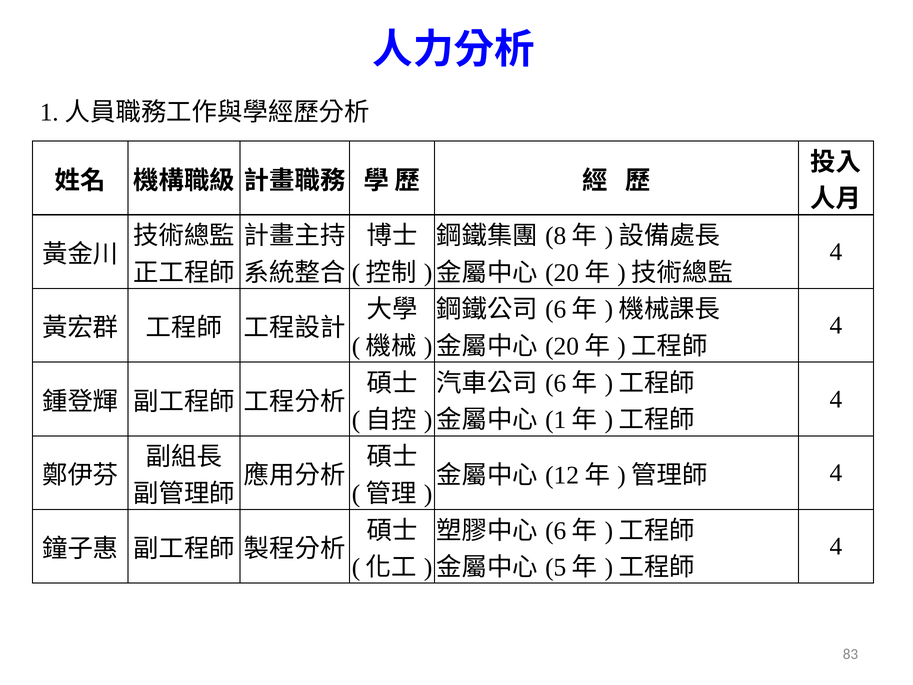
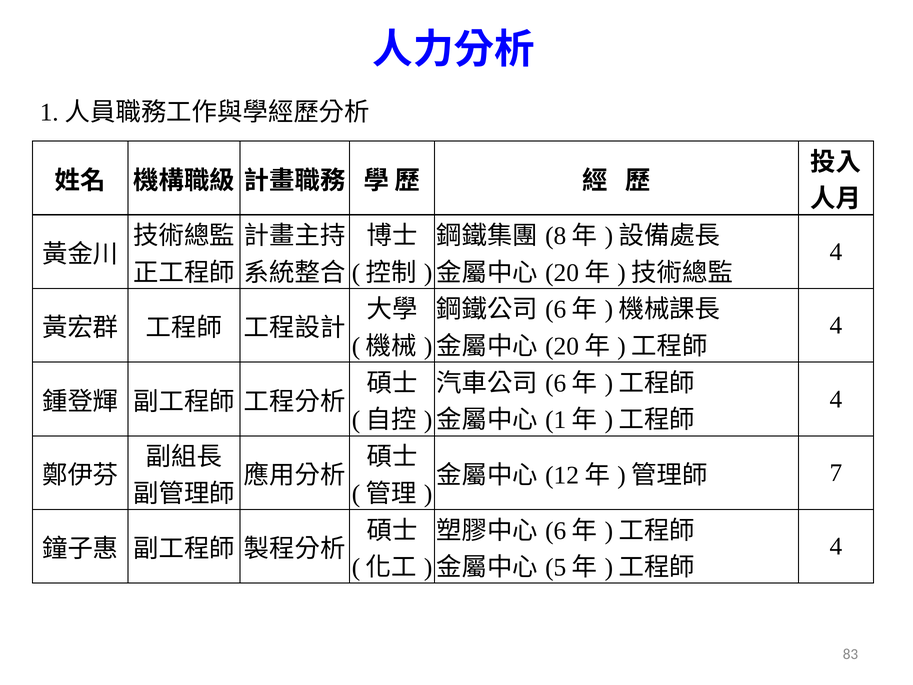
4: 4 -> 7 (836, 473)
